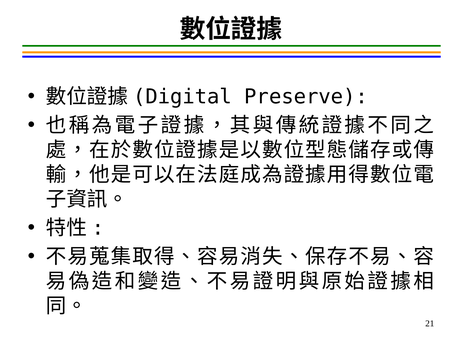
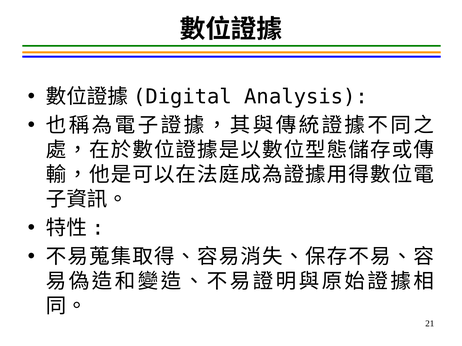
Preserve: Preserve -> Analysis (306, 97)
